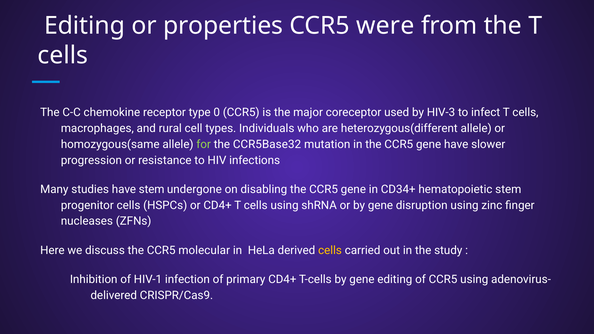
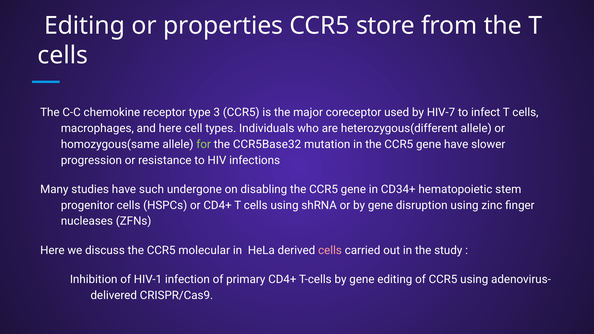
were: were -> store (385, 26)
0: 0 -> 3 (217, 113)
HIV-3: HIV-3 -> HIV-7 (441, 113)
and rural: rural -> here (170, 128)
have stem: stem -> such (151, 189)
cells colour: yellow -> pink (330, 250)
